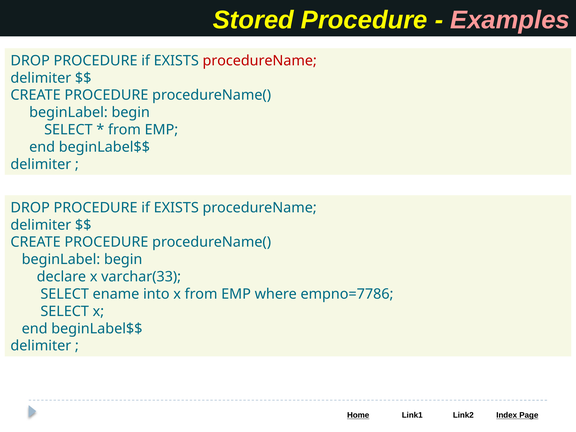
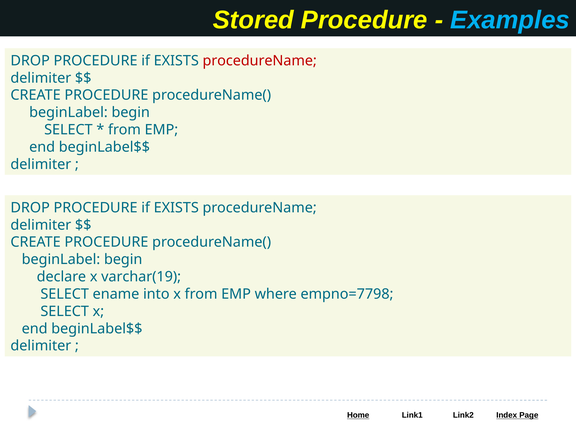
Examples colour: pink -> light blue (510, 20)
varchar(33: varchar(33 -> varchar(19 (141, 277)
empno=7786: empno=7786 -> empno=7798 (347, 294)
